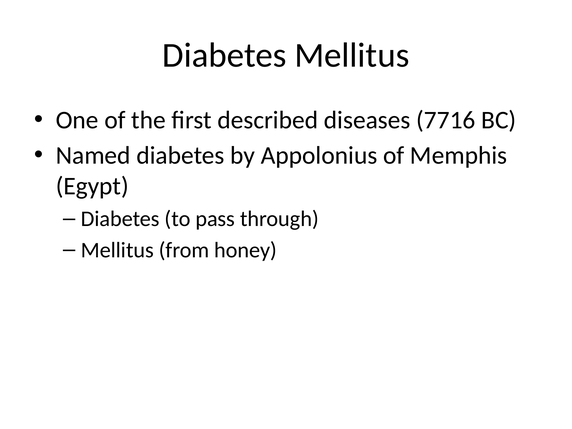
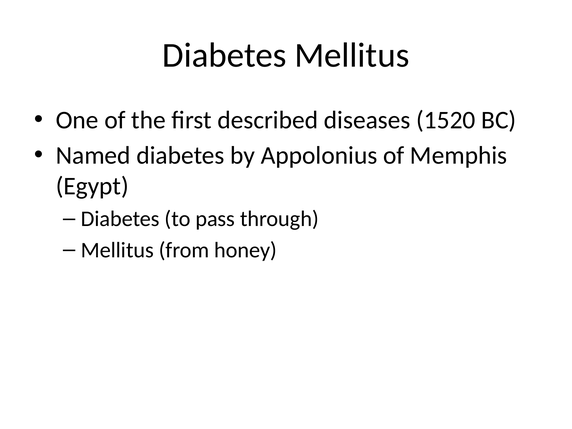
7716: 7716 -> 1520 (446, 120)
